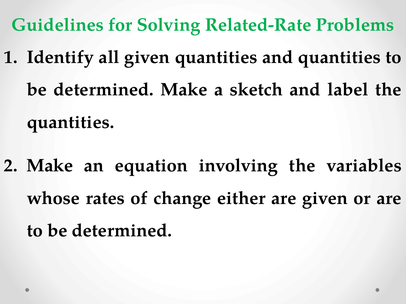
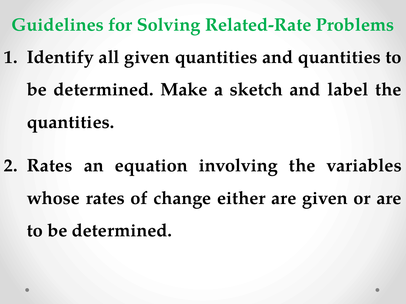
Make: Make -> Rates (50, 166)
